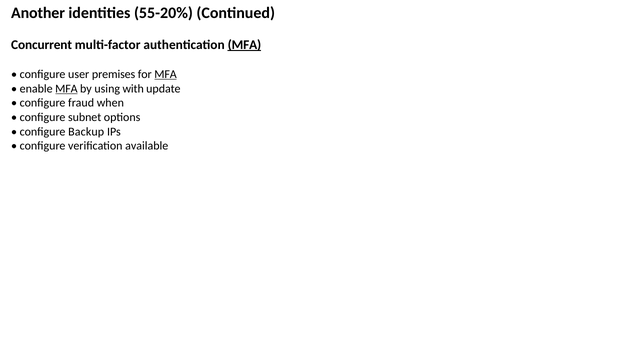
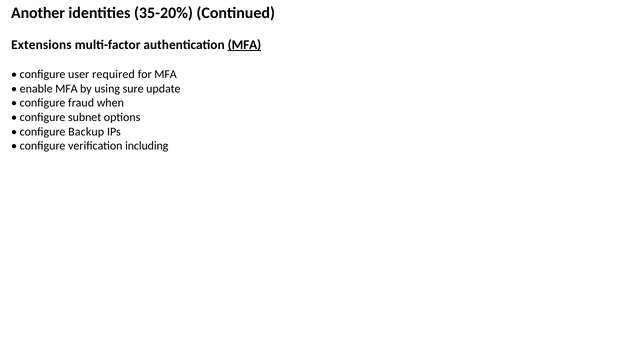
55-20%: 55-20% -> 35-20% (163, 13)
Concurrent: Concurrent -> Extensions (41, 45)
premises: premises -> required (114, 74)
MFA underline: present -> none (165, 74)
MFA underline: present -> none (66, 89)
with: with -> sure (133, 89)
available: available -> including (147, 146)
